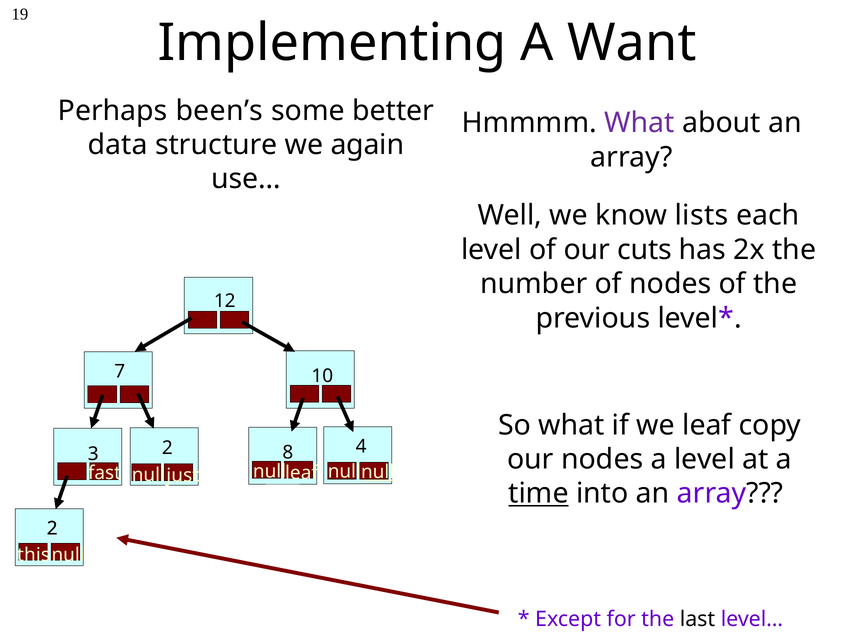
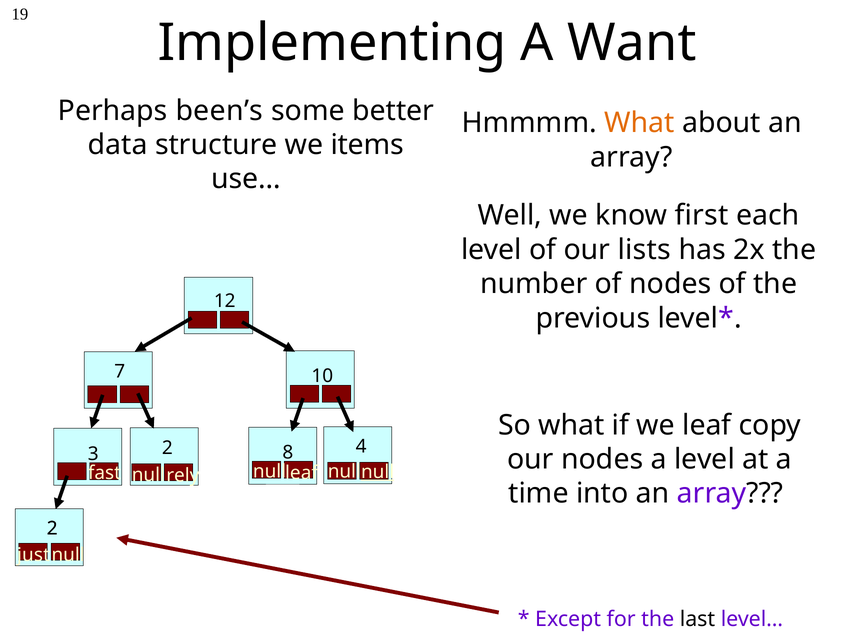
What colour: purple -> orange (639, 123)
again: again -> items (367, 145)
lists: lists -> first (702, 216)
cuts: cuts -> lists (644, 250)
just: just -> rely (183, 476)
time underline: present -> none (538, 494)
this: this -> just (34, 555)
